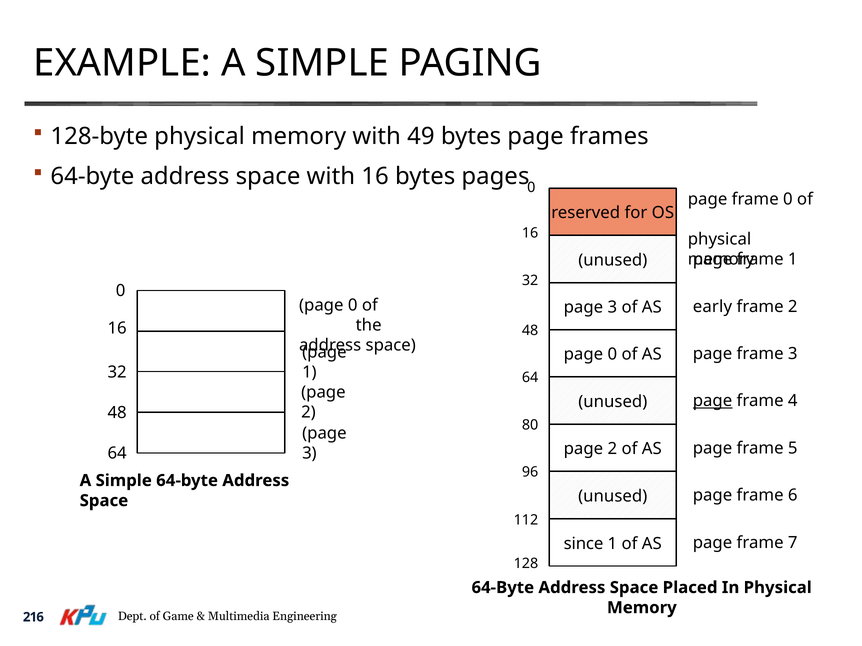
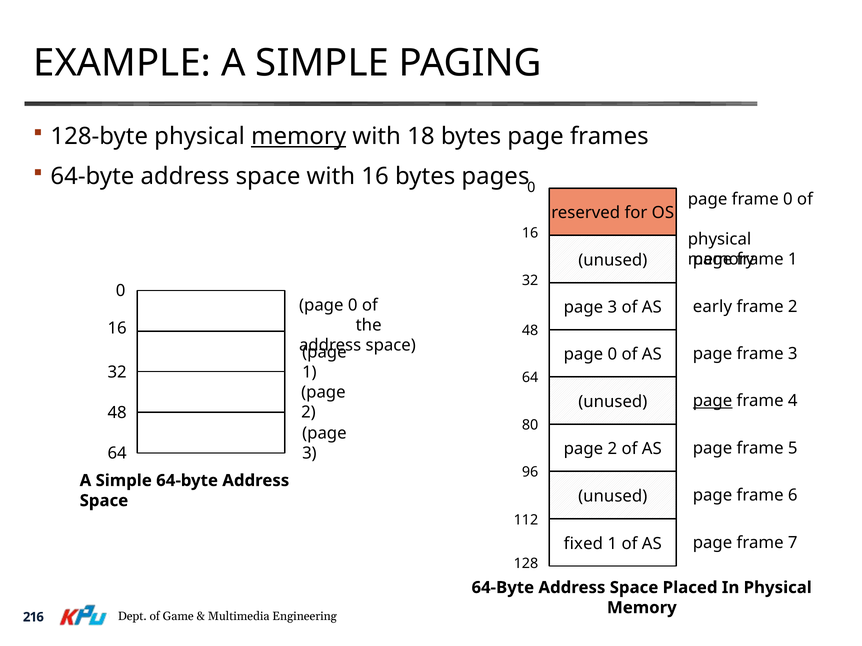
memory underline: none -> present (299, 136)
49: 49 -> 18 (421, 136)
since: since -> fixed (583, 544)
